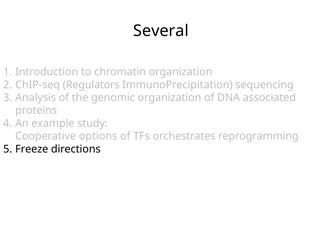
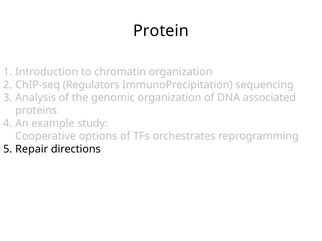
Several: Several -> Protein (161, 31)
Freeze: Freeze -> Repair (32, 149)
